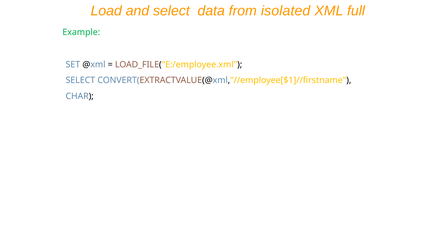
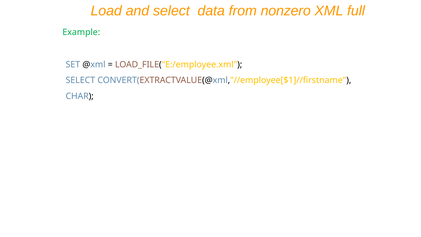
isolated: isolated -> nonzero (286, 11)
